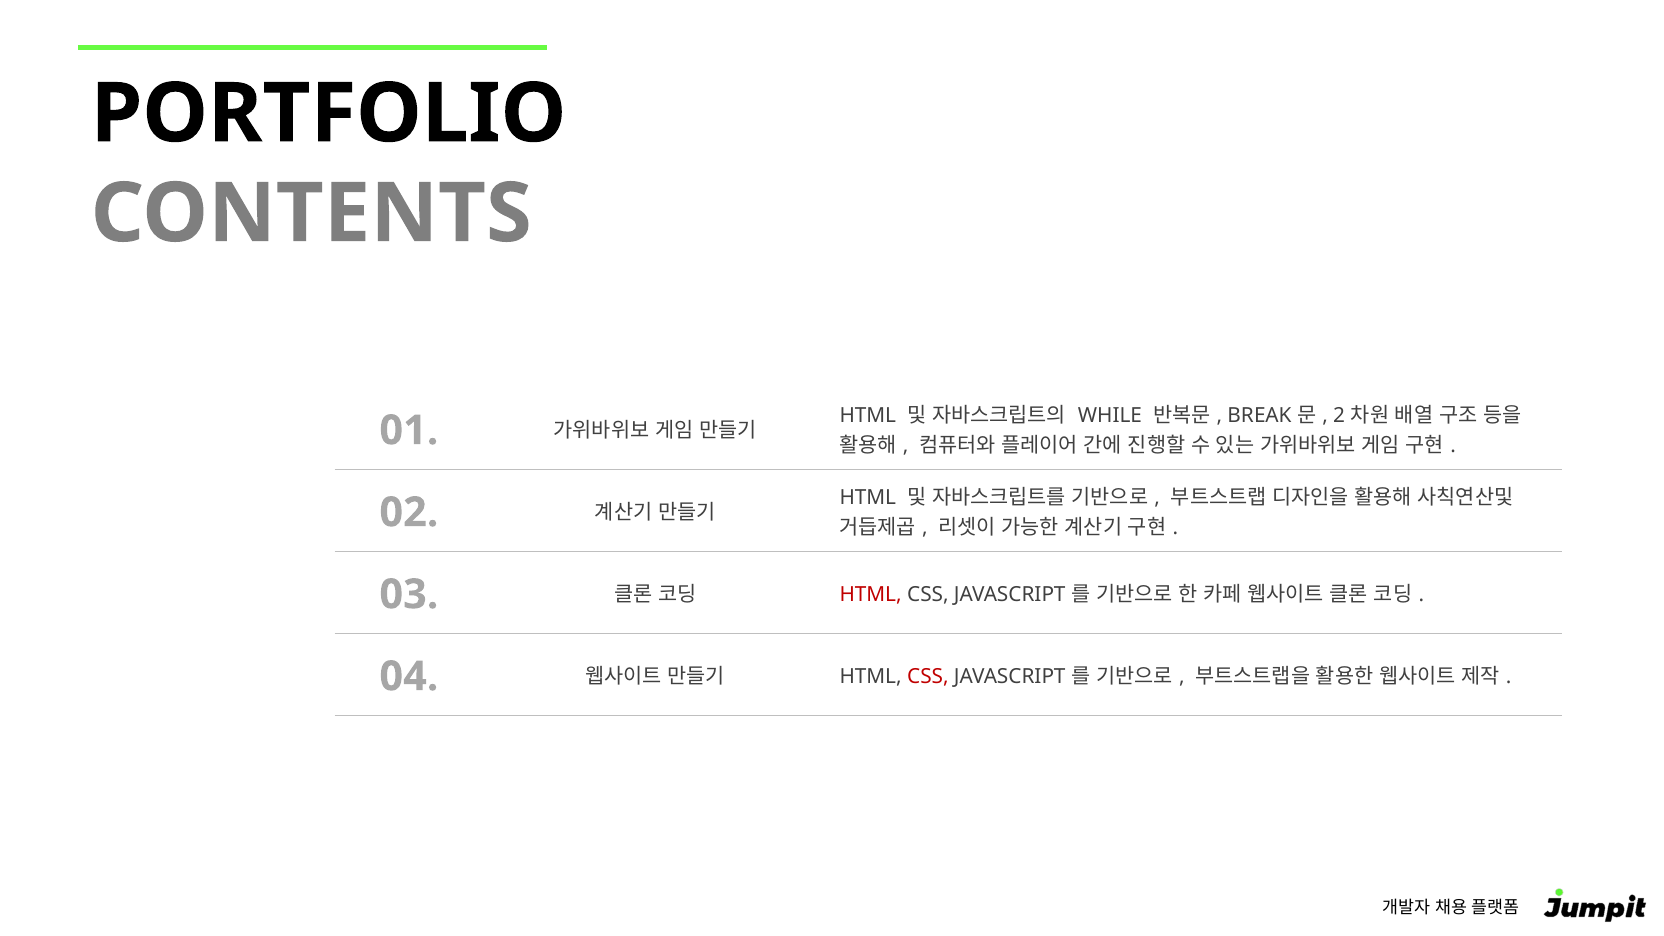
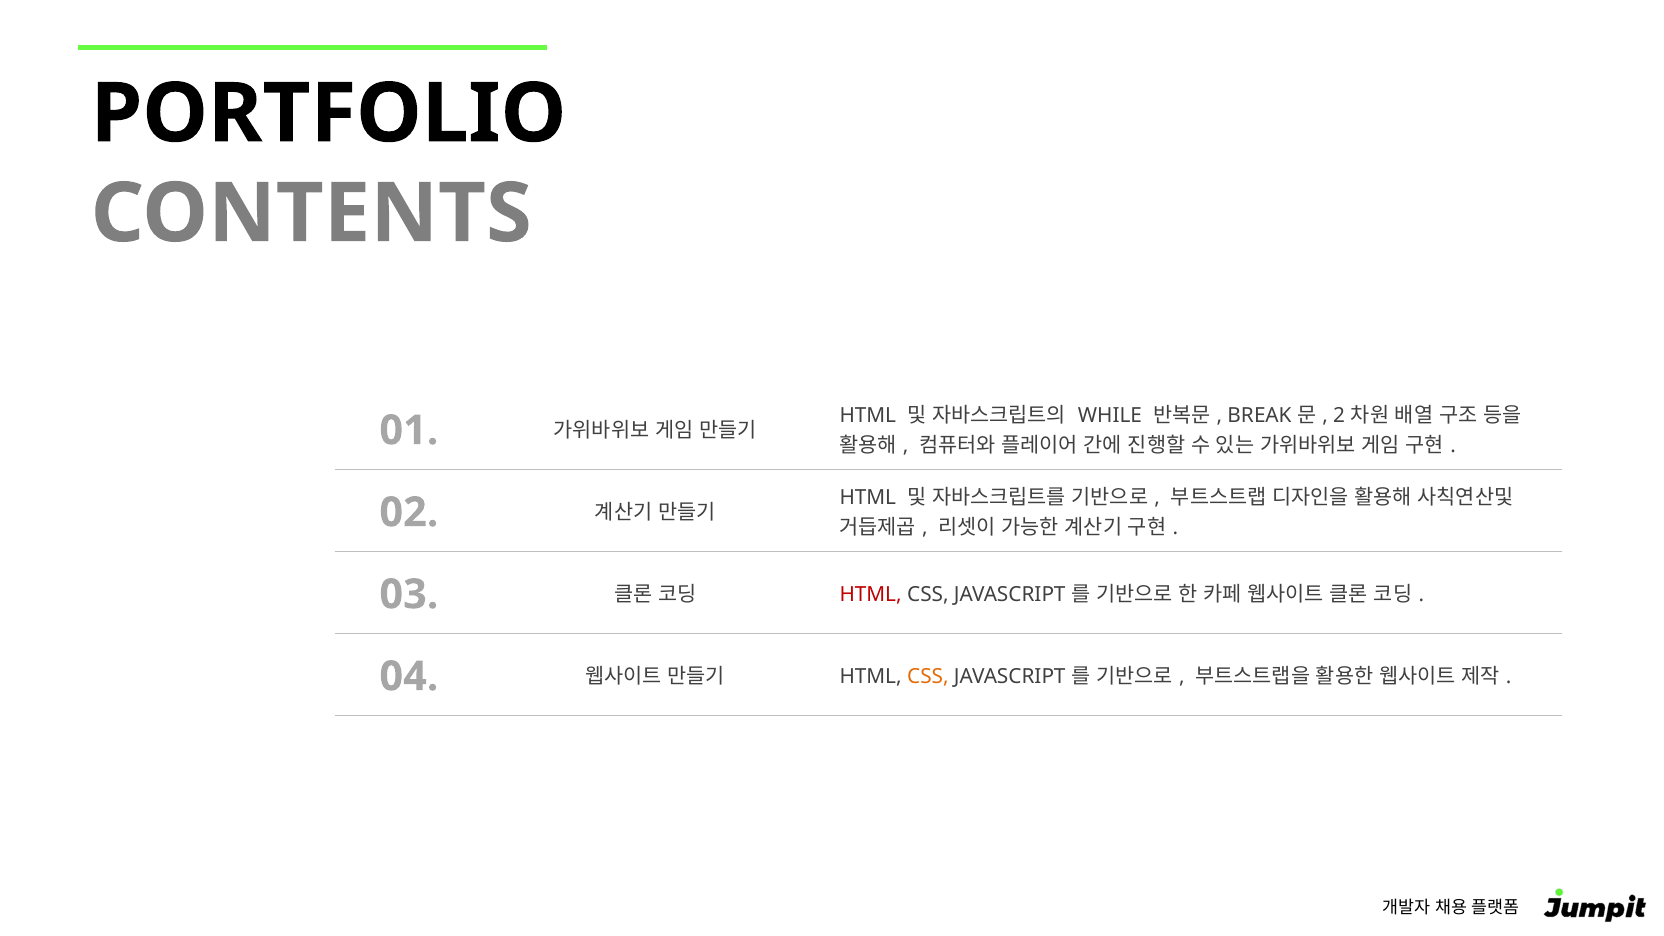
CSS colour: red -> orange (928, 676)
